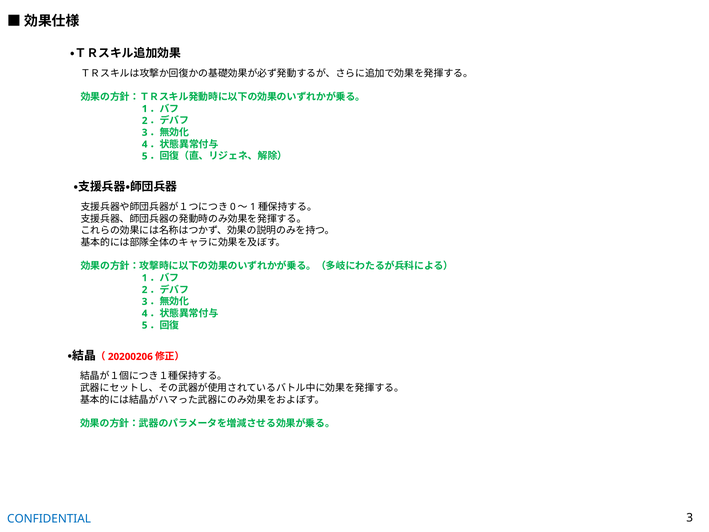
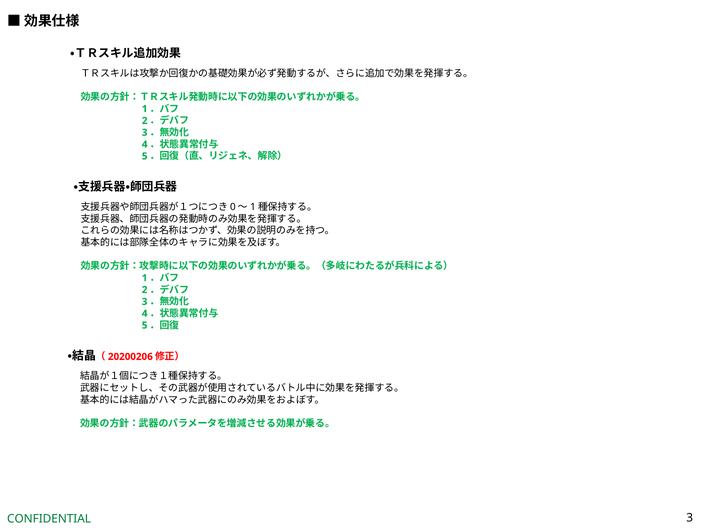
CONFIDENTIAL colour: blue -> green (49, 518)
